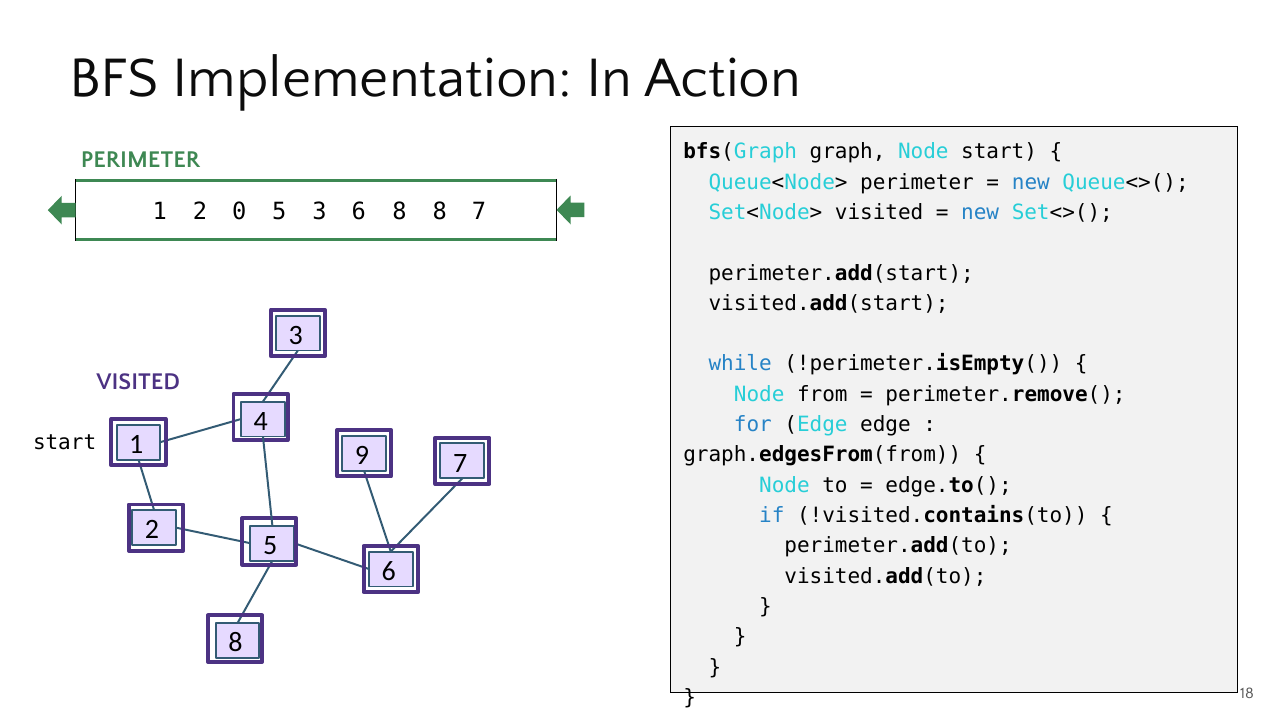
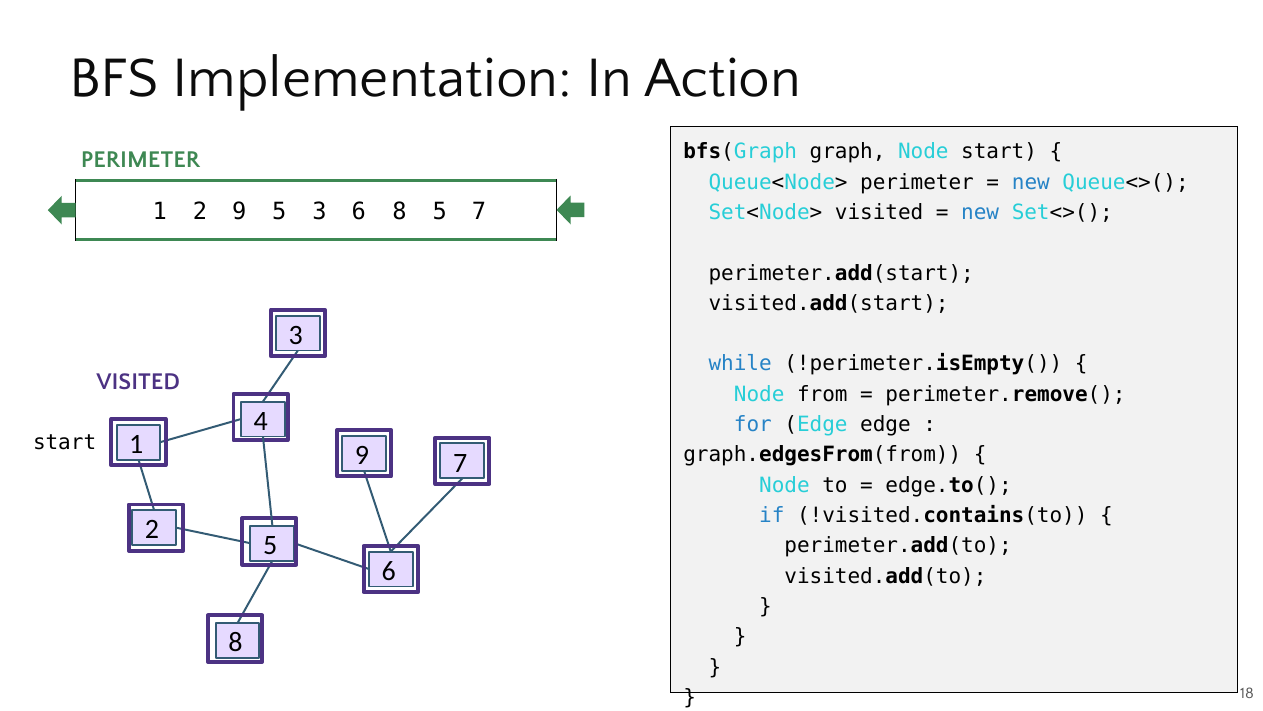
2 0: 0 -> 9 (239, 212)
8 8: 8 -> 5 (440, 212)
